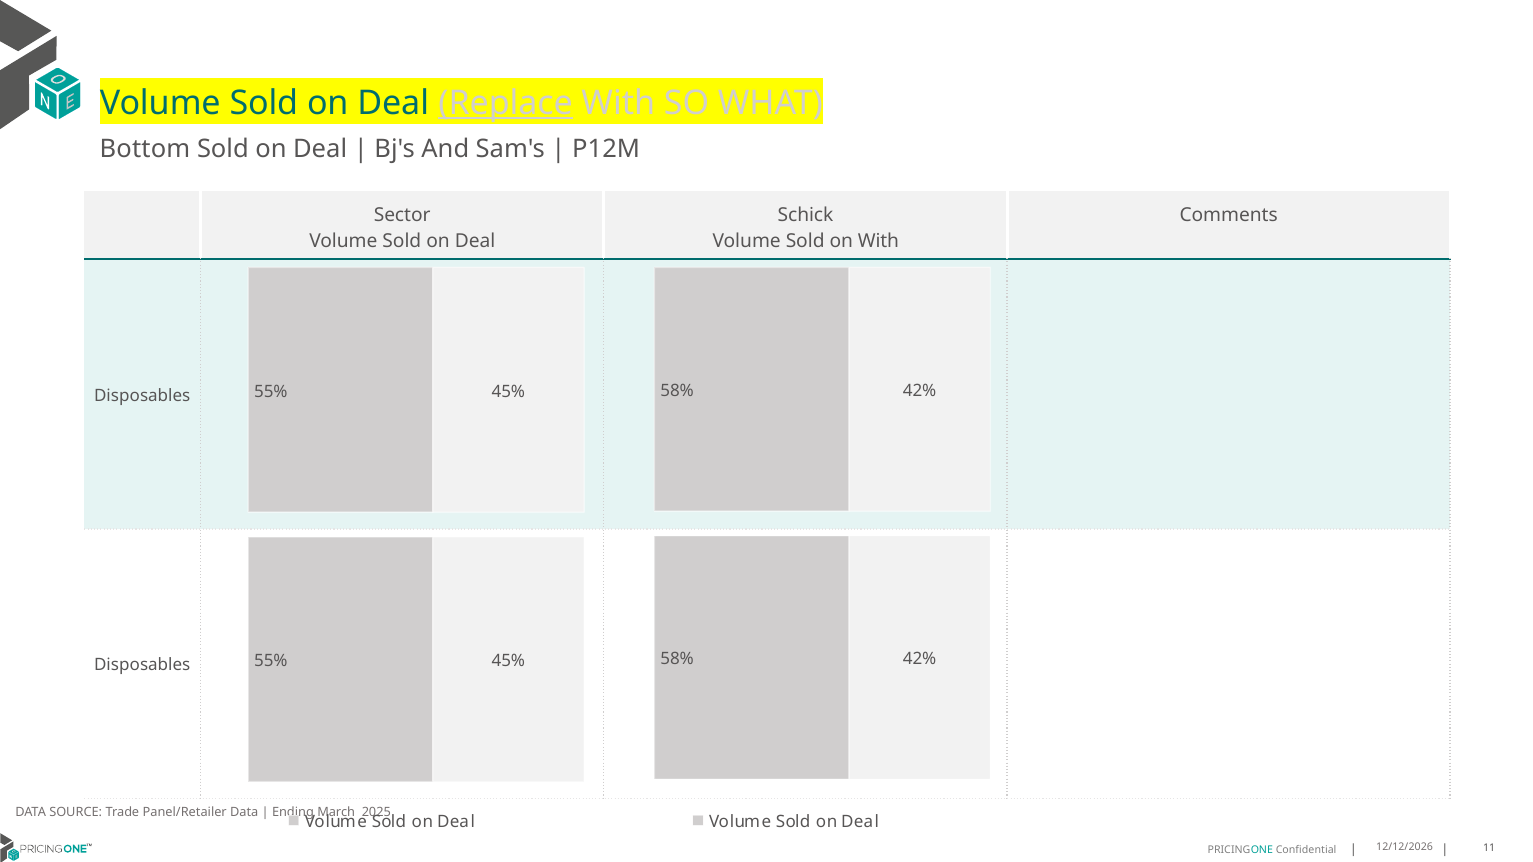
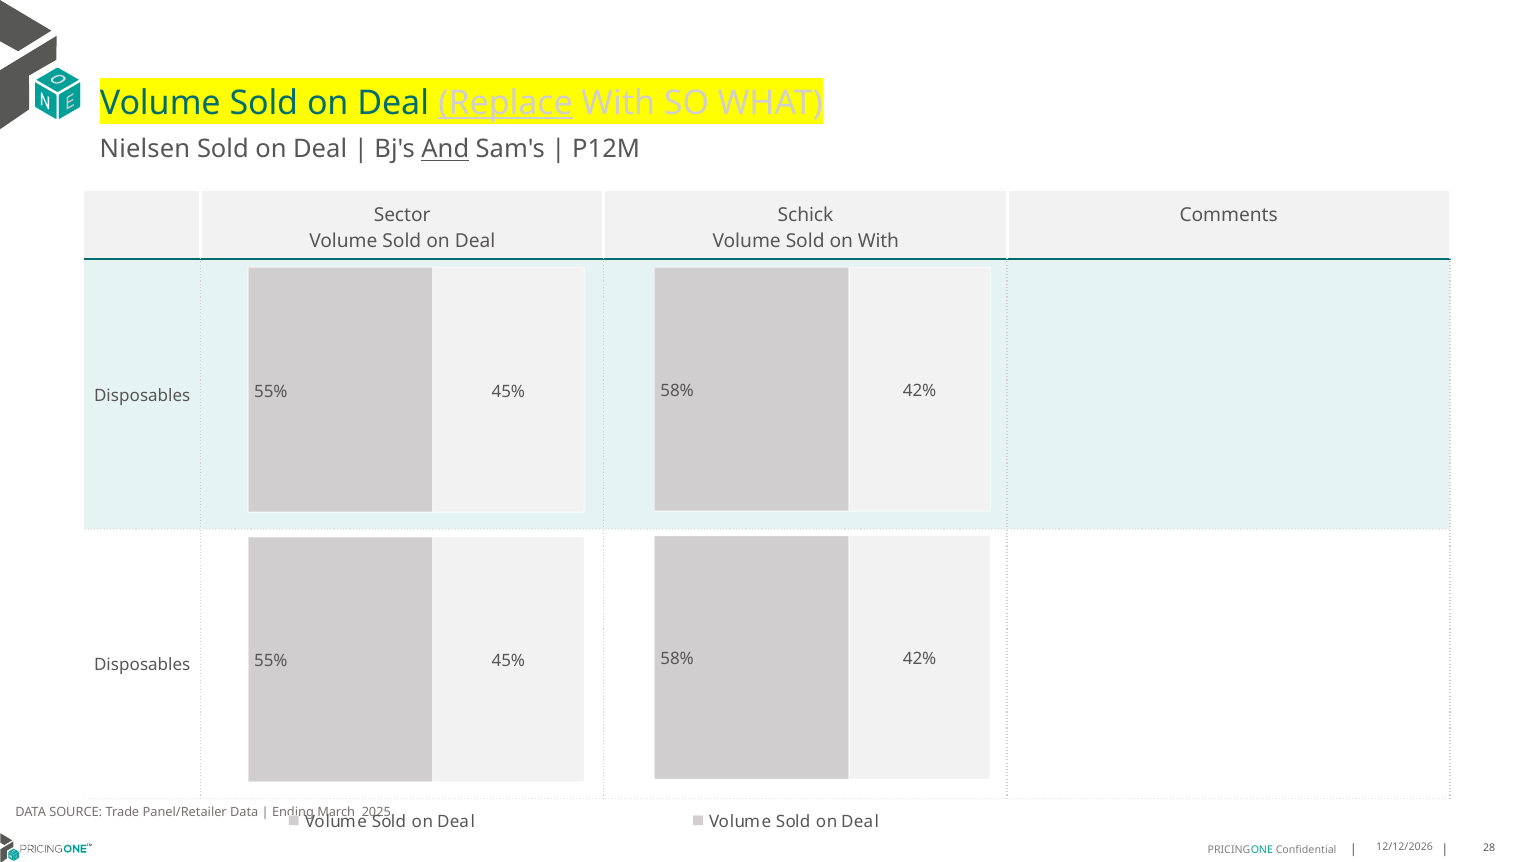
Bottom: Bottom -> Nielsen (145, 149)
And underline: none -> present (445, 149)
11: 11 -> 28 (1489, 848)
